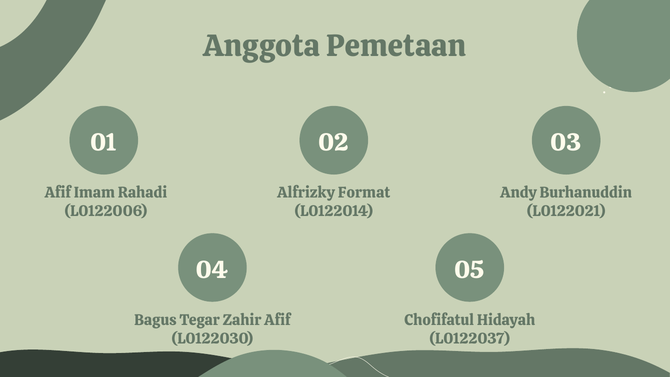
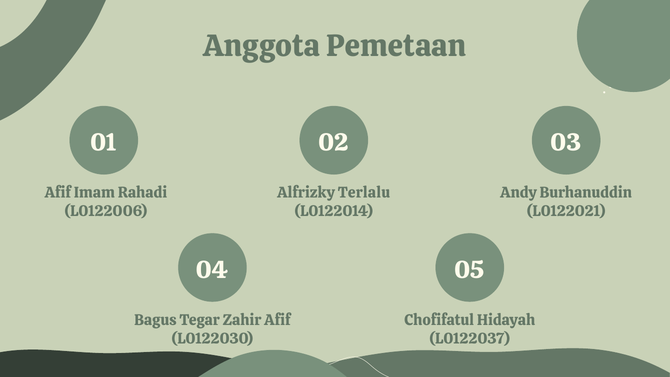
Format: Format -> Terlalu (364, 193)
